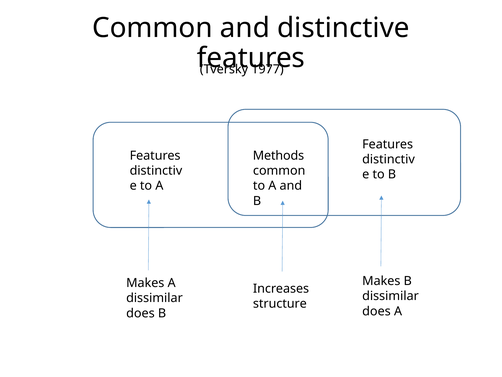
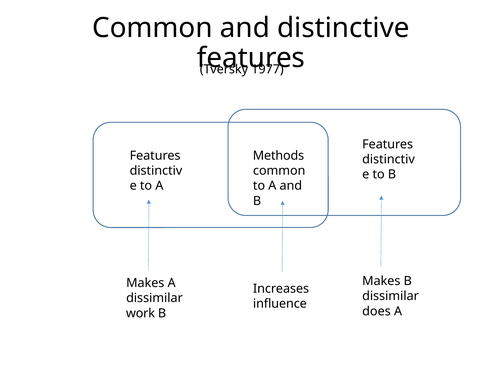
structure: structure -> influence (280, 303)
does: does -> work (141, 313)
